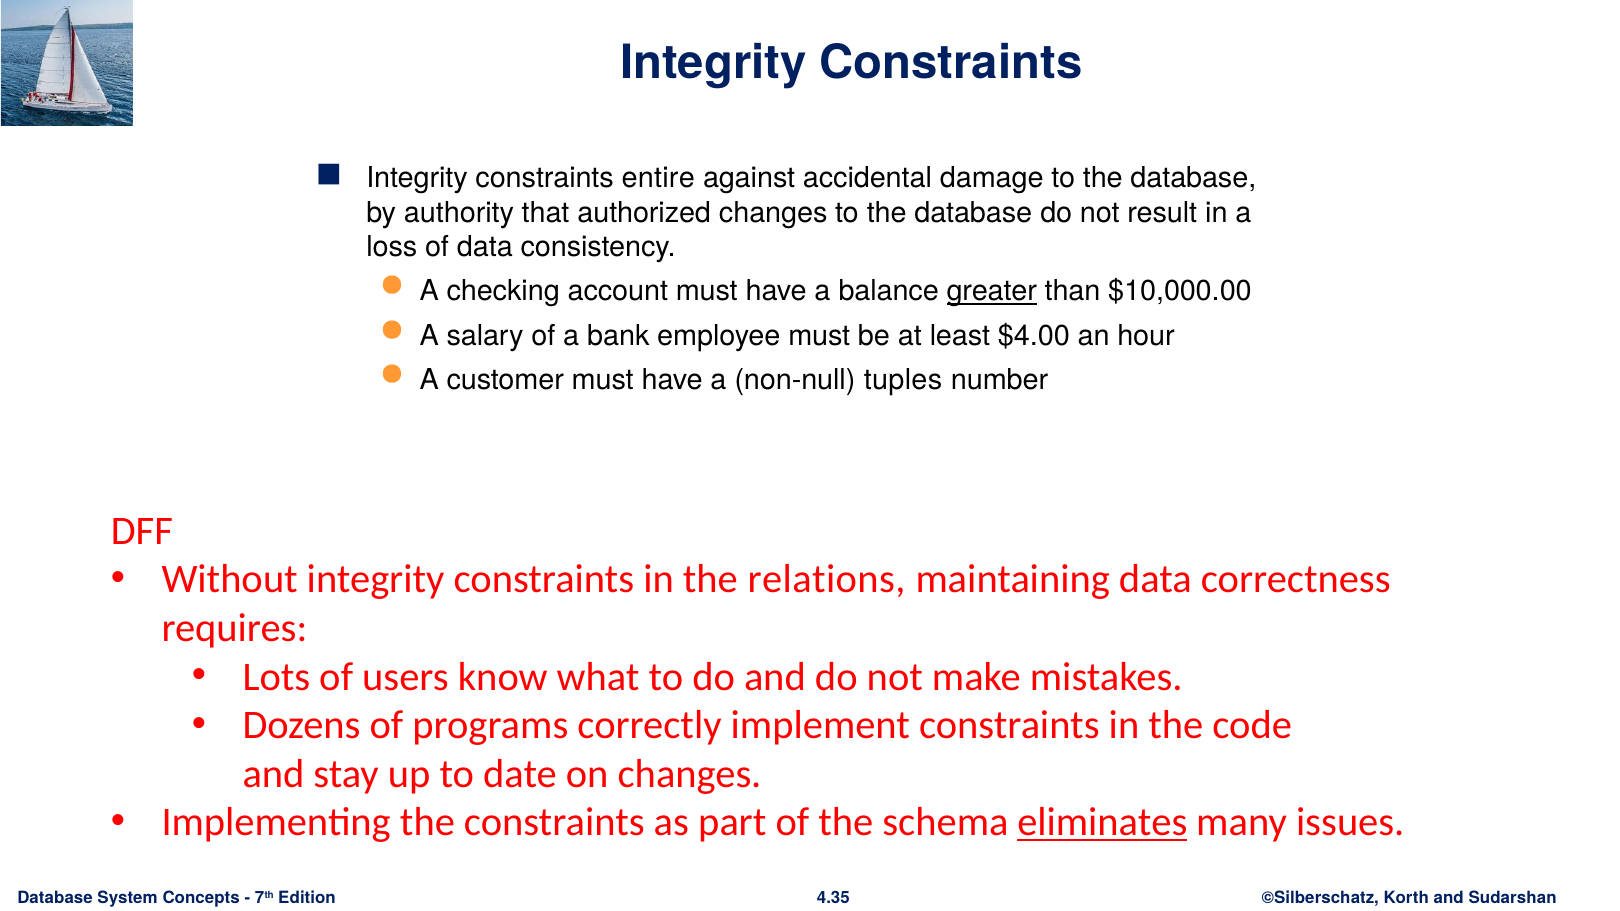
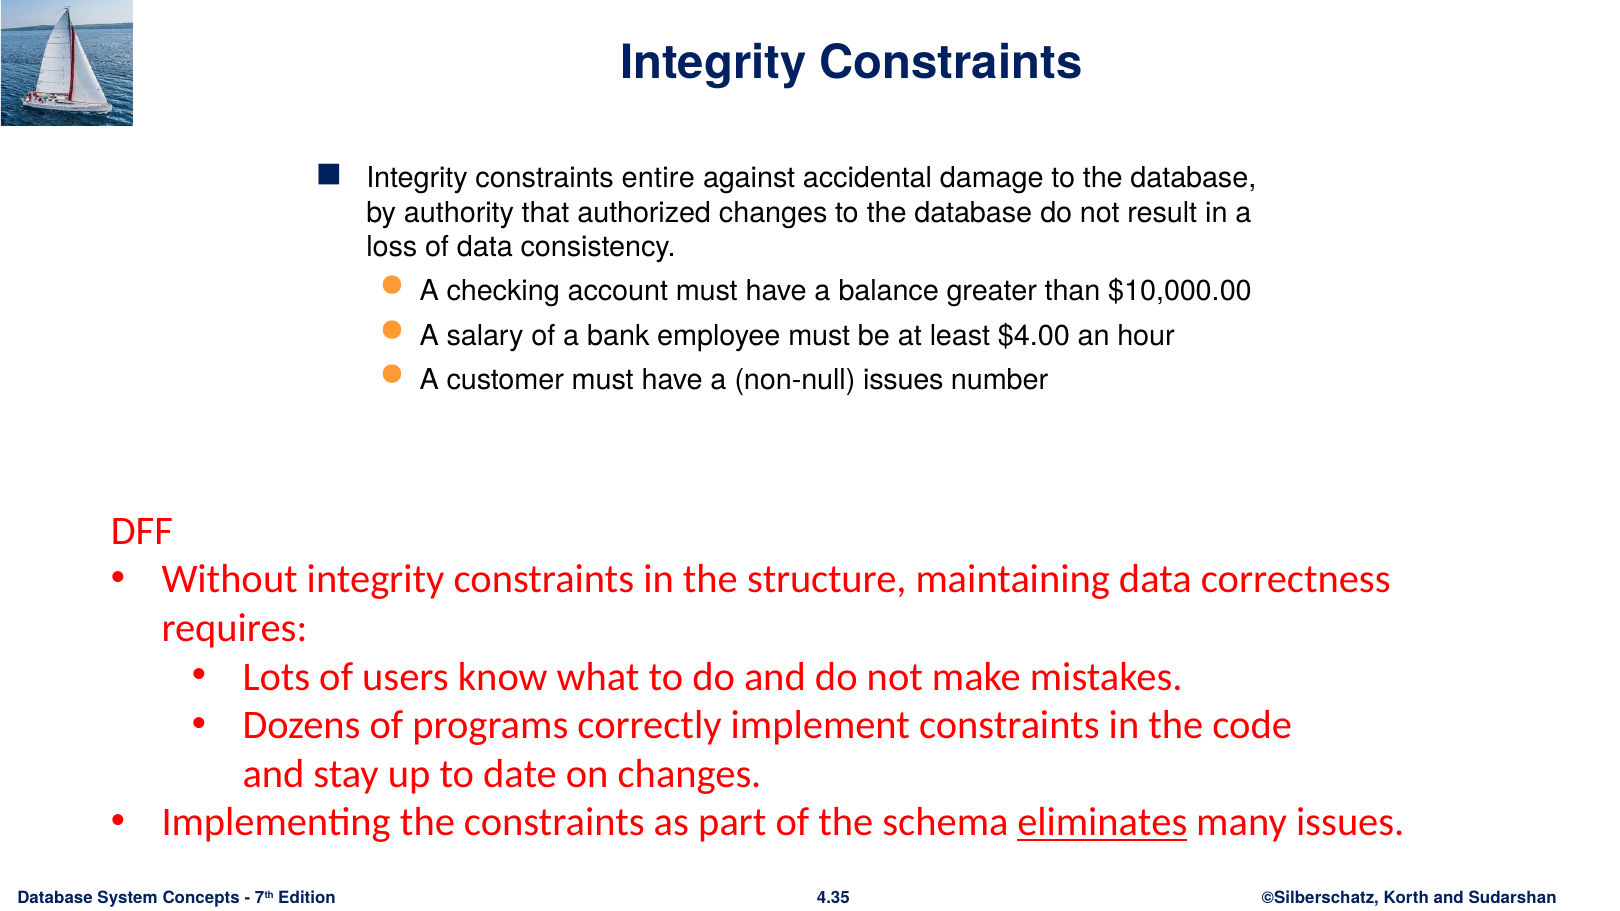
greater underline: present -> none (992, 291)
non-null tuples: tuples -> issues (903, 380)
relations: relations -> structure (827, 580)
